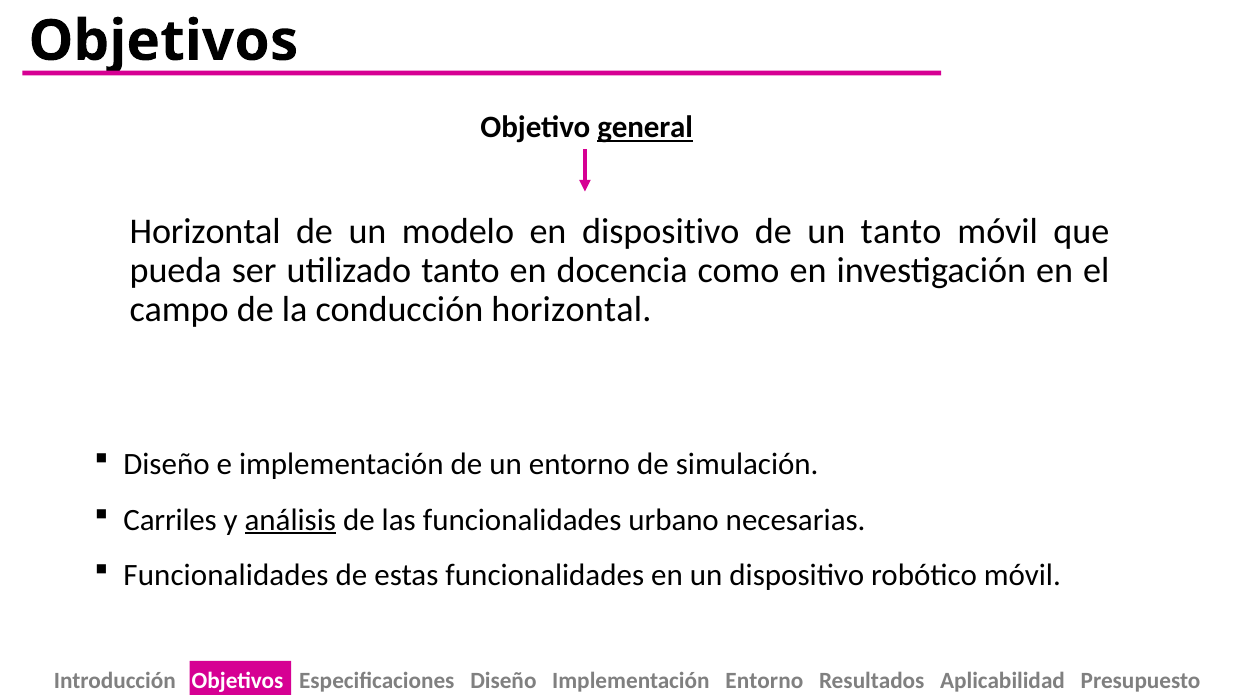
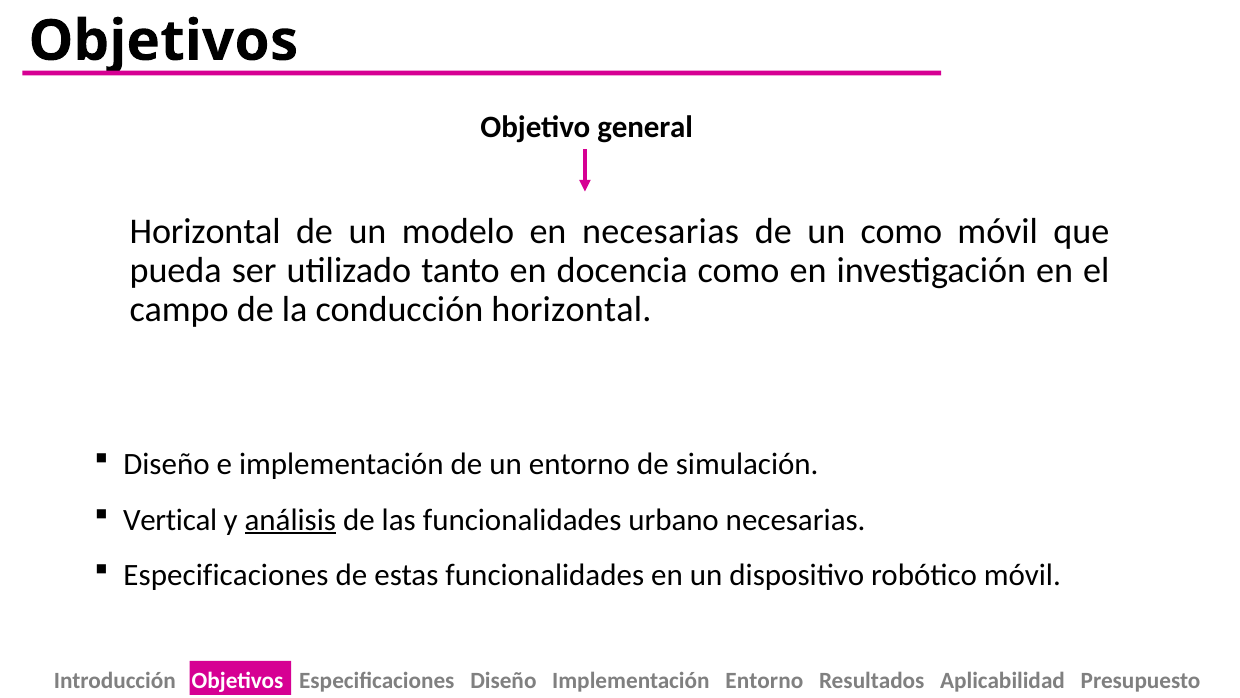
general underline: present -> none (645, 127)
en dispositivo: dispositivo -> necesarias (661, 232)
un tanto: tanto -> como (901, 232)
Carriles: Carriles -> Vertical (170, 519)
Funcionalidades: Funcionalidades -> Especificaciones (226, 575)
